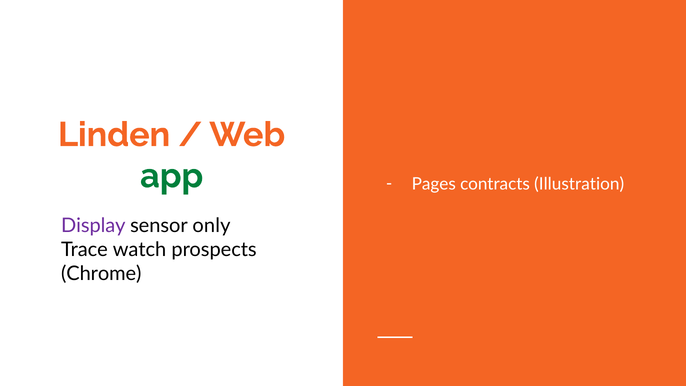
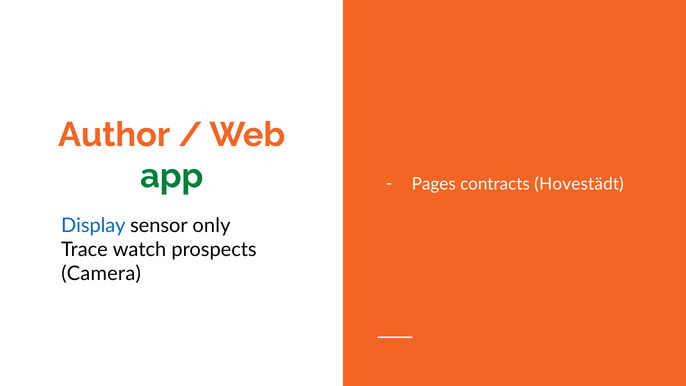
Linden: Linden -> Author (114, 135)
Illustration: Illustration -> Hovestädt (579, 184)
Display colour: purple -> blue (93, 225)
Chrome: Chrome -> Camera (101, 273)
